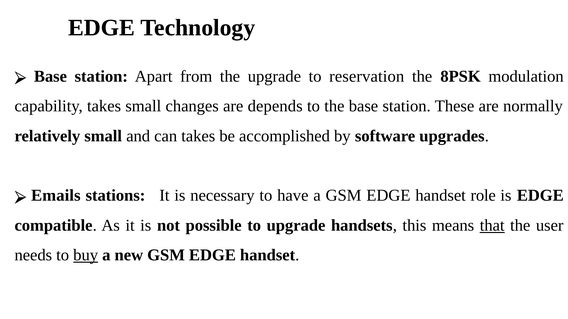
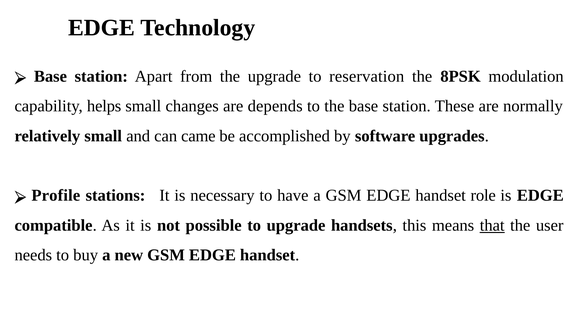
capability takes: takes -> helps (104, 106)
can takes: takes -> came (198, 136)
Emails: Emails -> Profile (56, 196)
buy underline: present -> none (86, 255)
